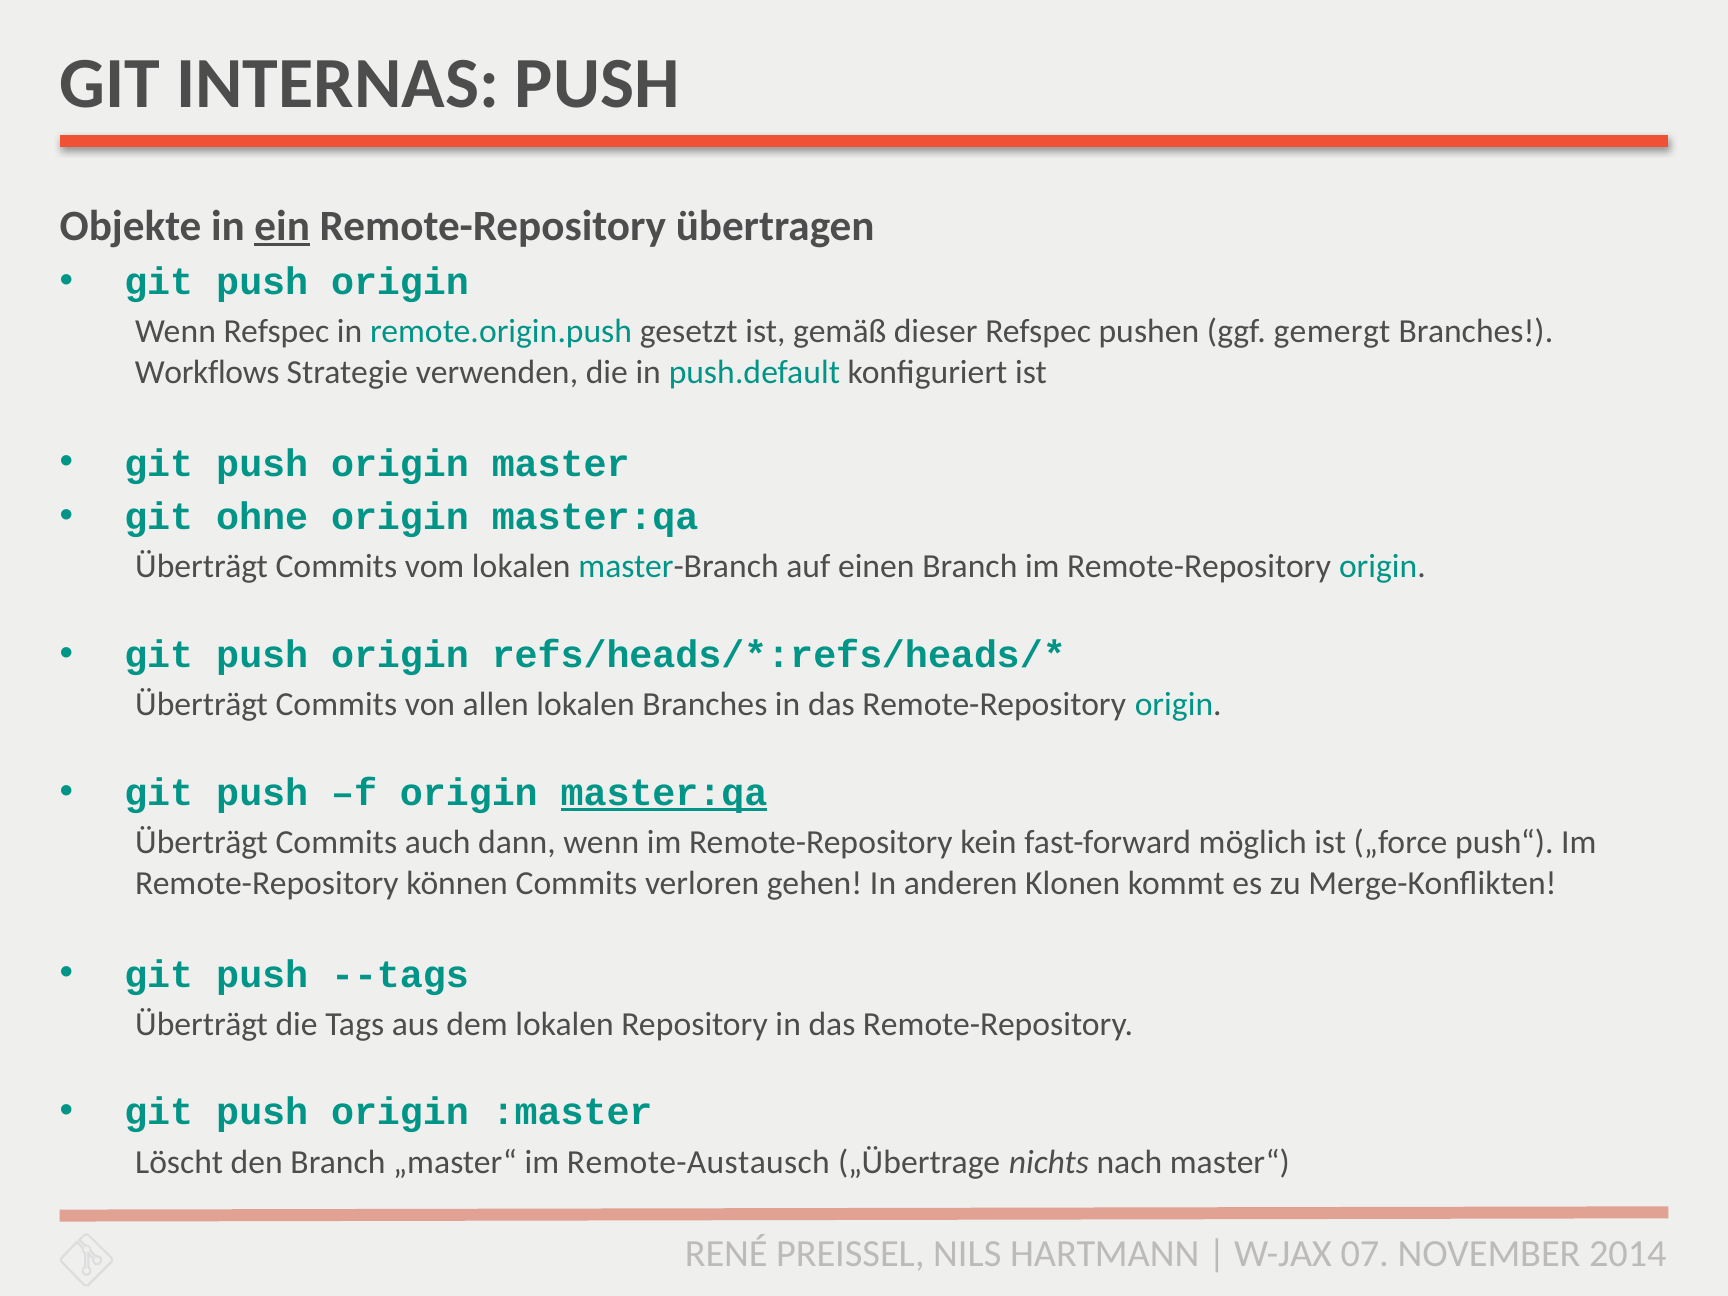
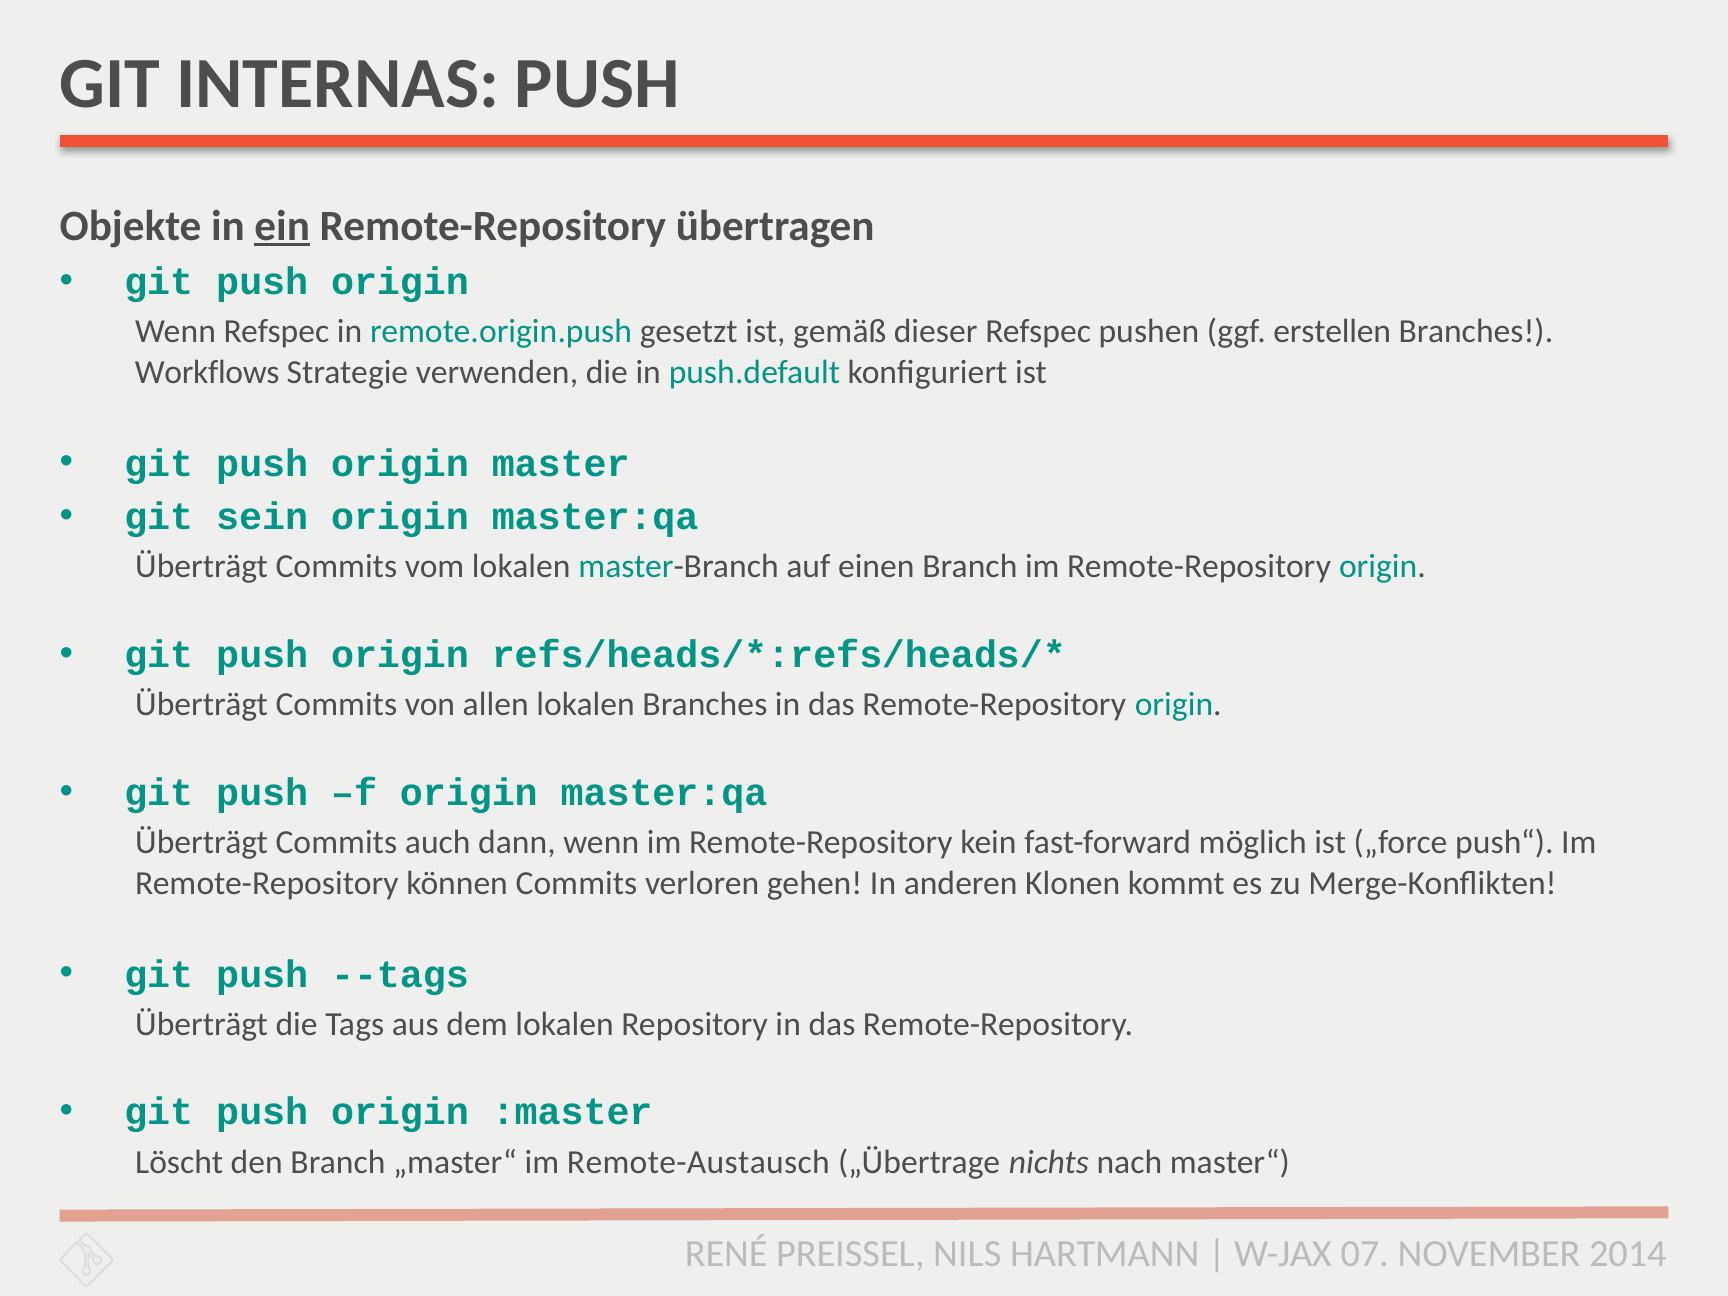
gemergt: gemergt -> erstellen (1332, 332)
ohne: ohne -> sein (262, 517)
master:qa underline: present -> none (664, 793)
